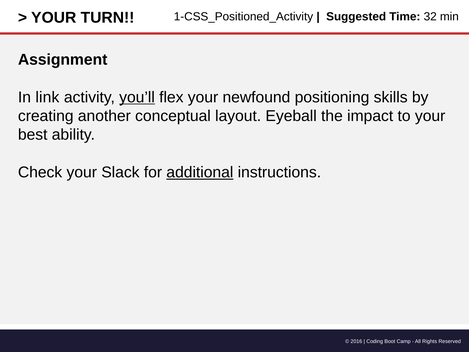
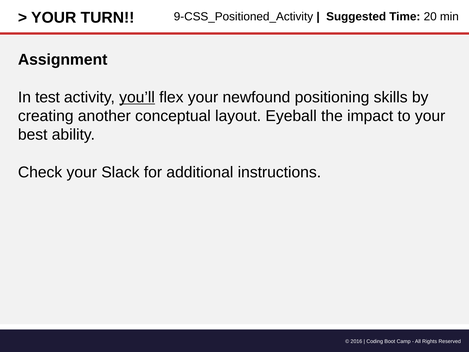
1-CSS_Positioned_Activity: 1-CSS_Positioned_Activity -> 9-CSS_Positioned_Activity (243, 17)
32: 32 -> 20 (430, 17)
link: link -> test (48, 97)
additional underline: present -> none (200, 172)
